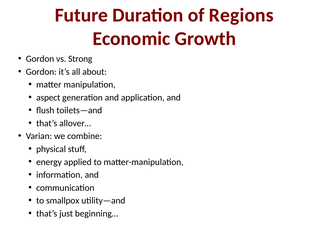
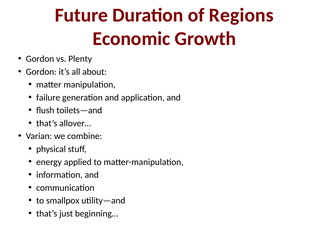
Strong: Strong -> Plenty (80, 59)
aspect: aspect -> failure (48, 97)
